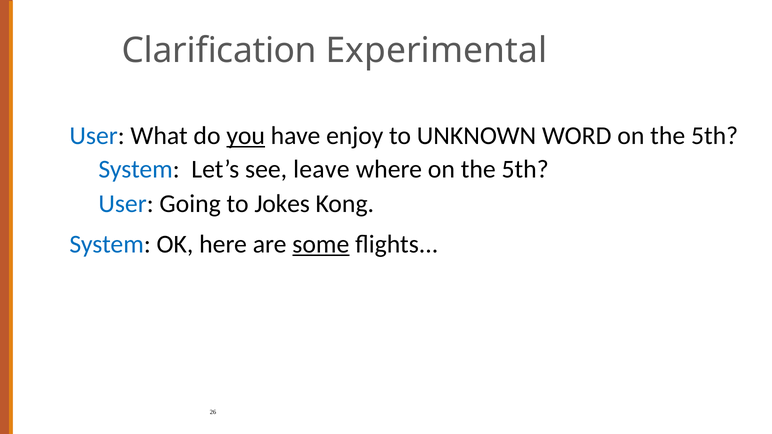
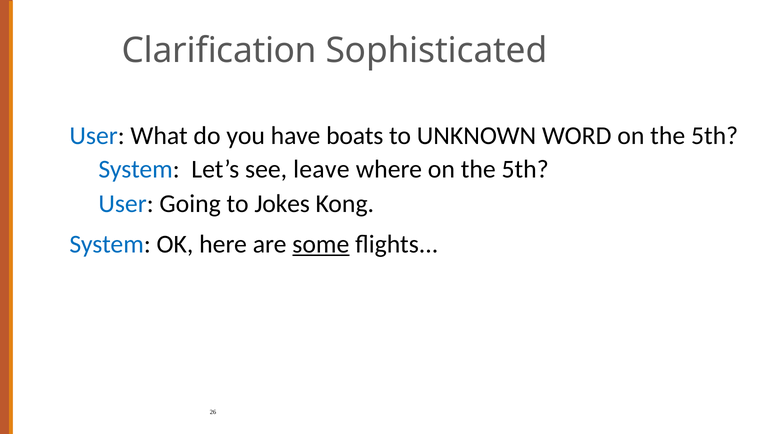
Experimental: Experimental -> Sophisticated (436, 51)
you underline: present -> none (246, 136)
enjoy: enjoy -> boats (355, 136)
